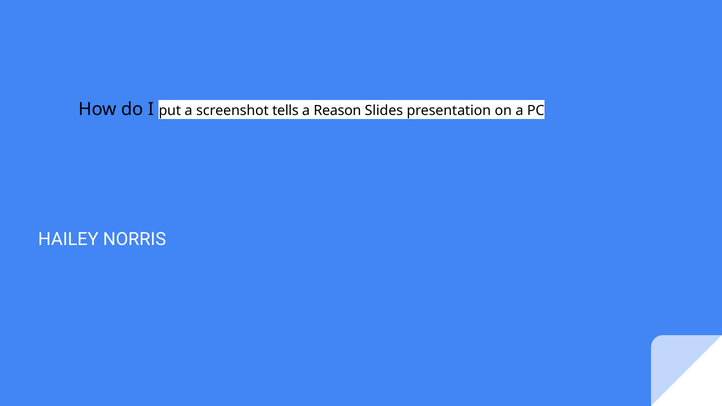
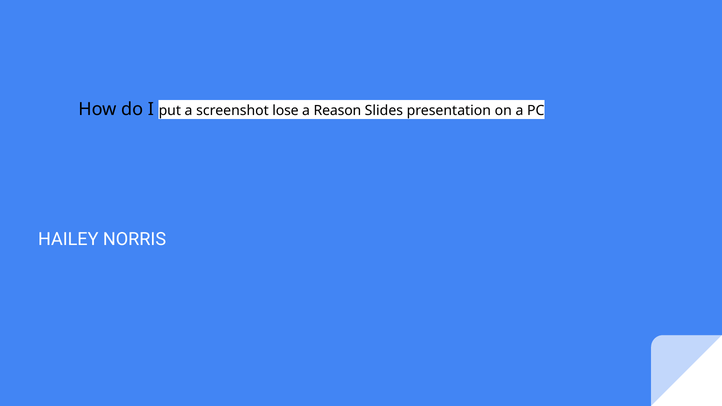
tells: tells -> lose (285, 110)
